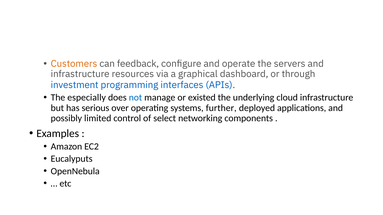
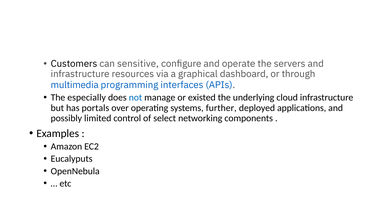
Customers colour: orange -> black (74, 64)
feedback: feedback -> sensitive (138, 64)
investment: investment -> multimedia (75, 85)
serious: serious -> portals (95, 108)
